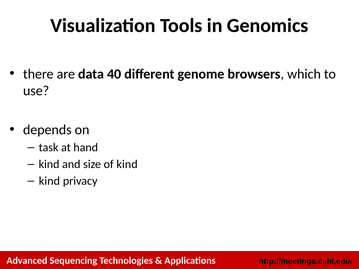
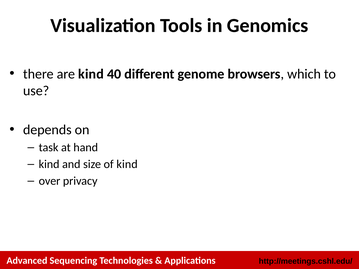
are data: data -> kind (91, 74)
kind: kind -> over (50, 181)
